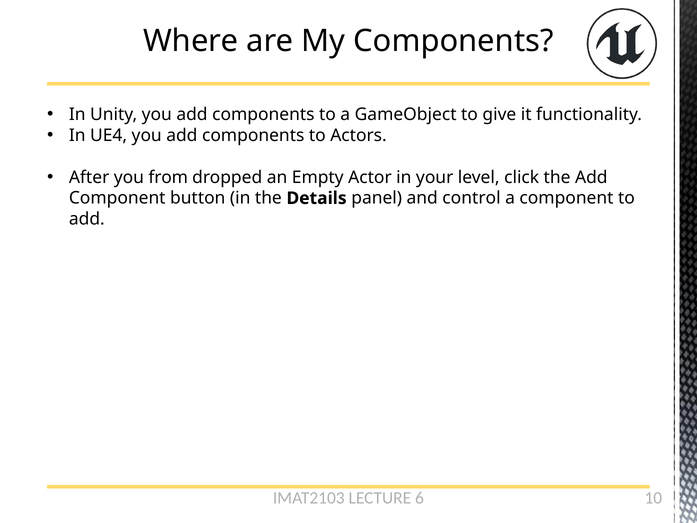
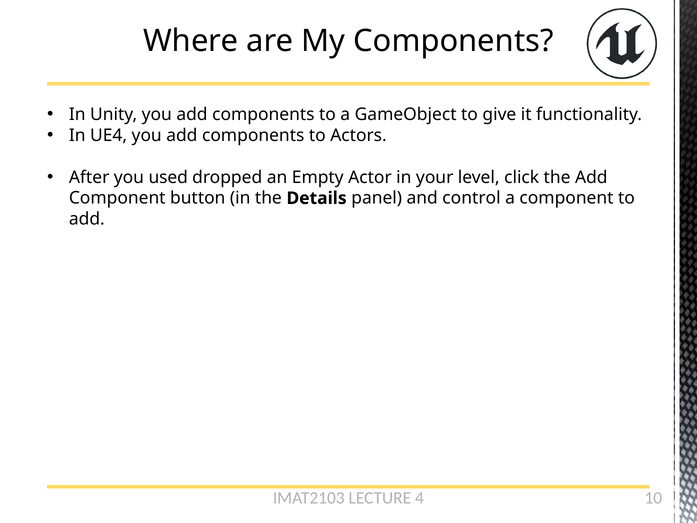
from: from -> used (168, 177)
6: 6 -> 4 (420, 498)
